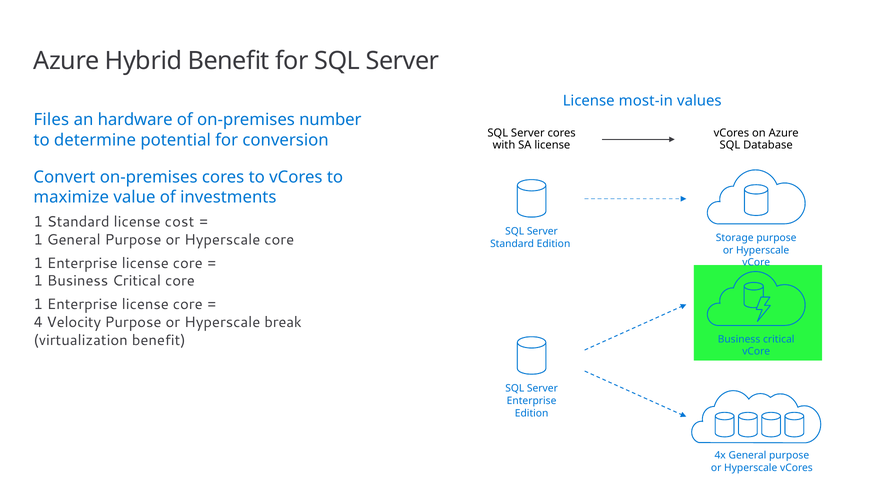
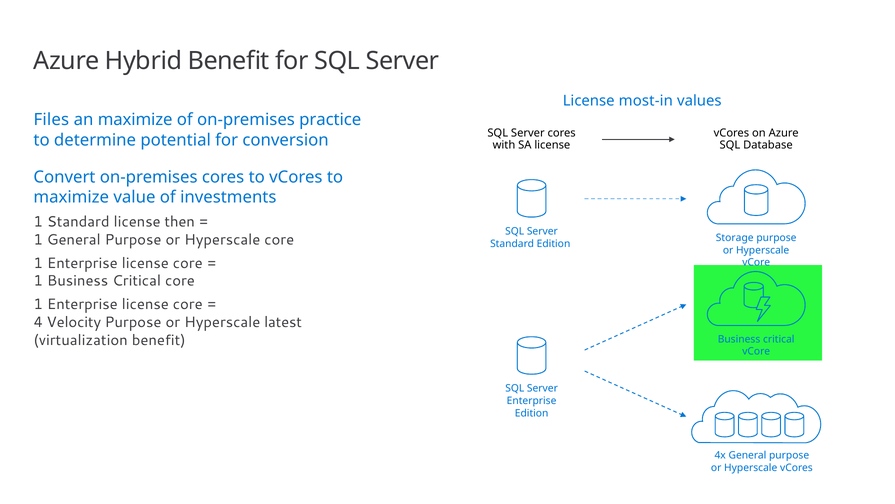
an hardware: hardware -> maximize (135, 120)
number: number -> practice (330, 120)
cost: cost -> then (180, 221)
break: break -> latest (283, 322)
